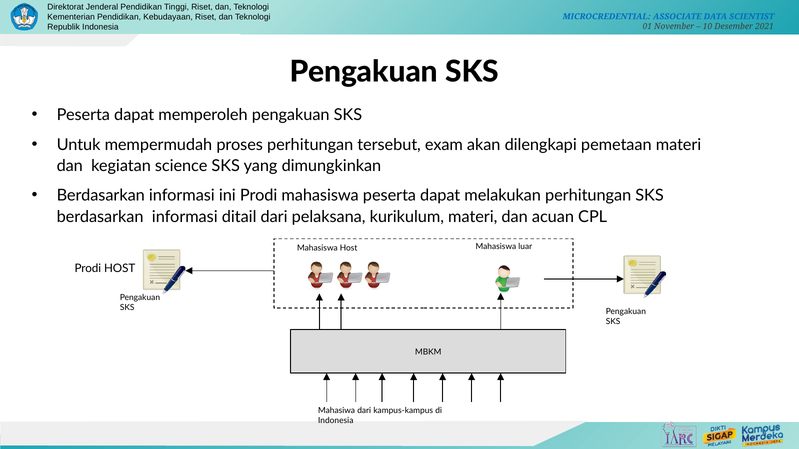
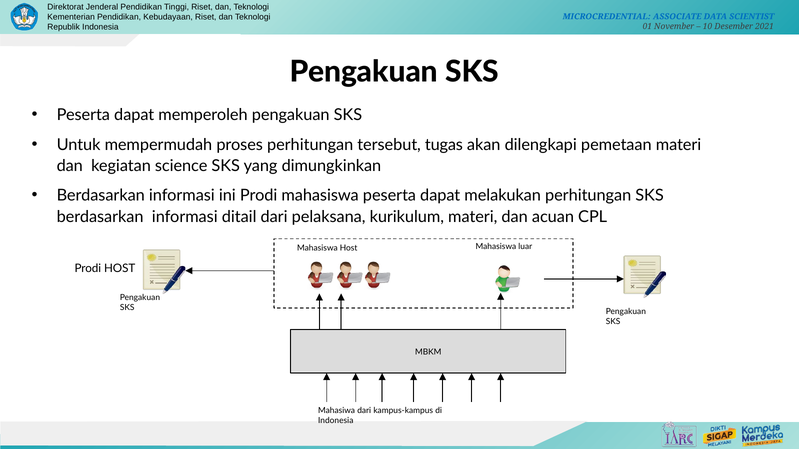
exam: exam -> tugas (444, 145)
